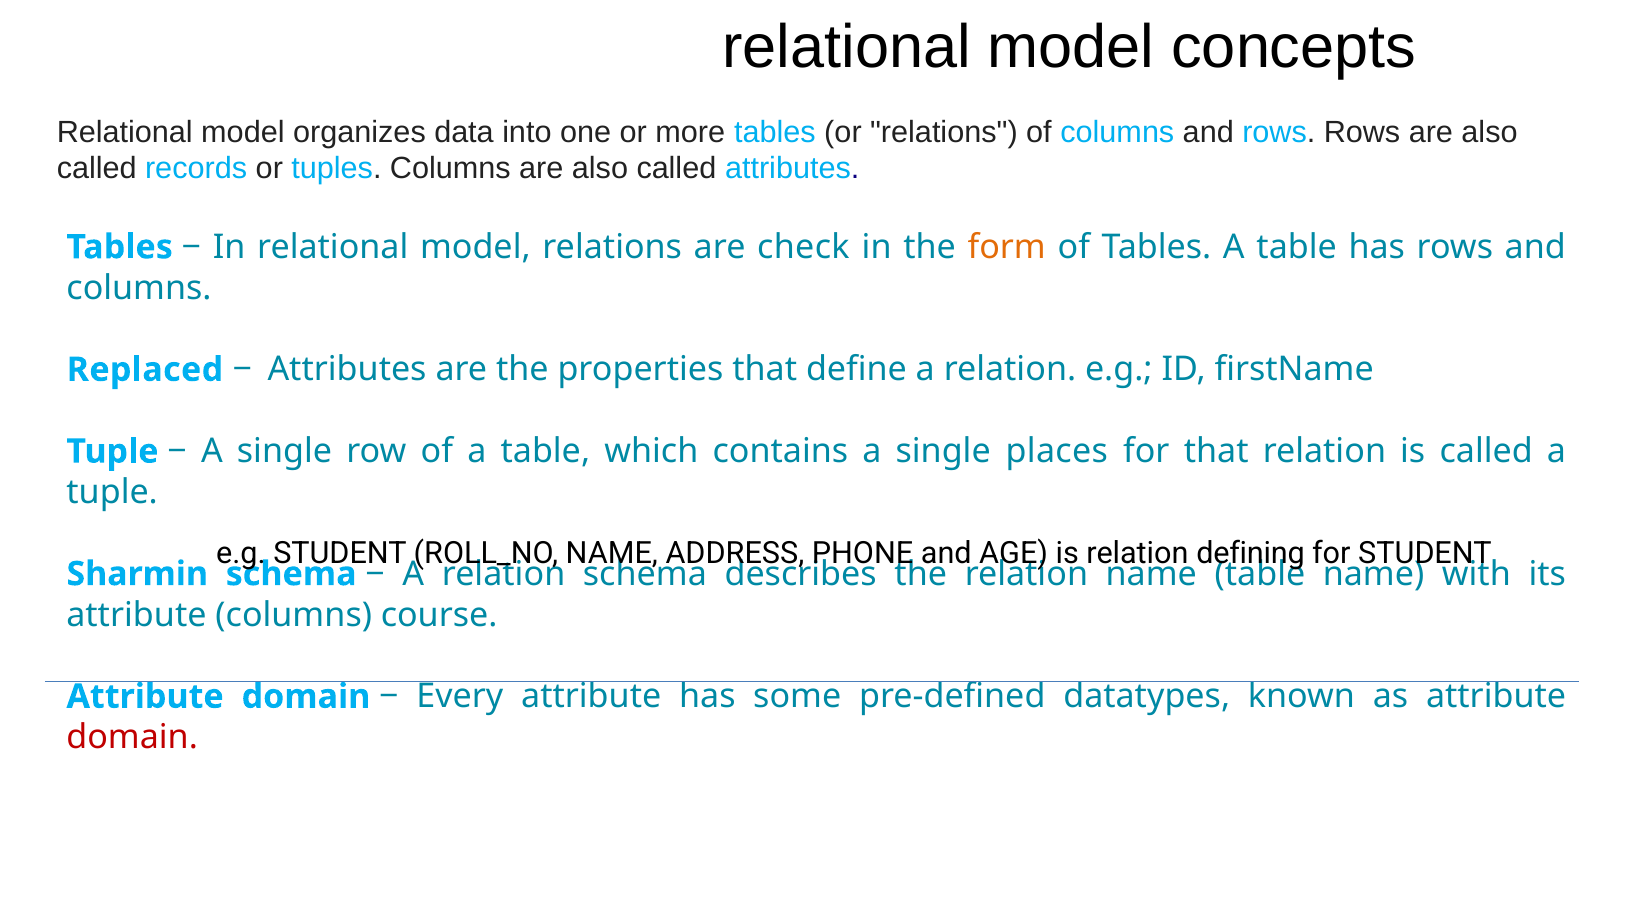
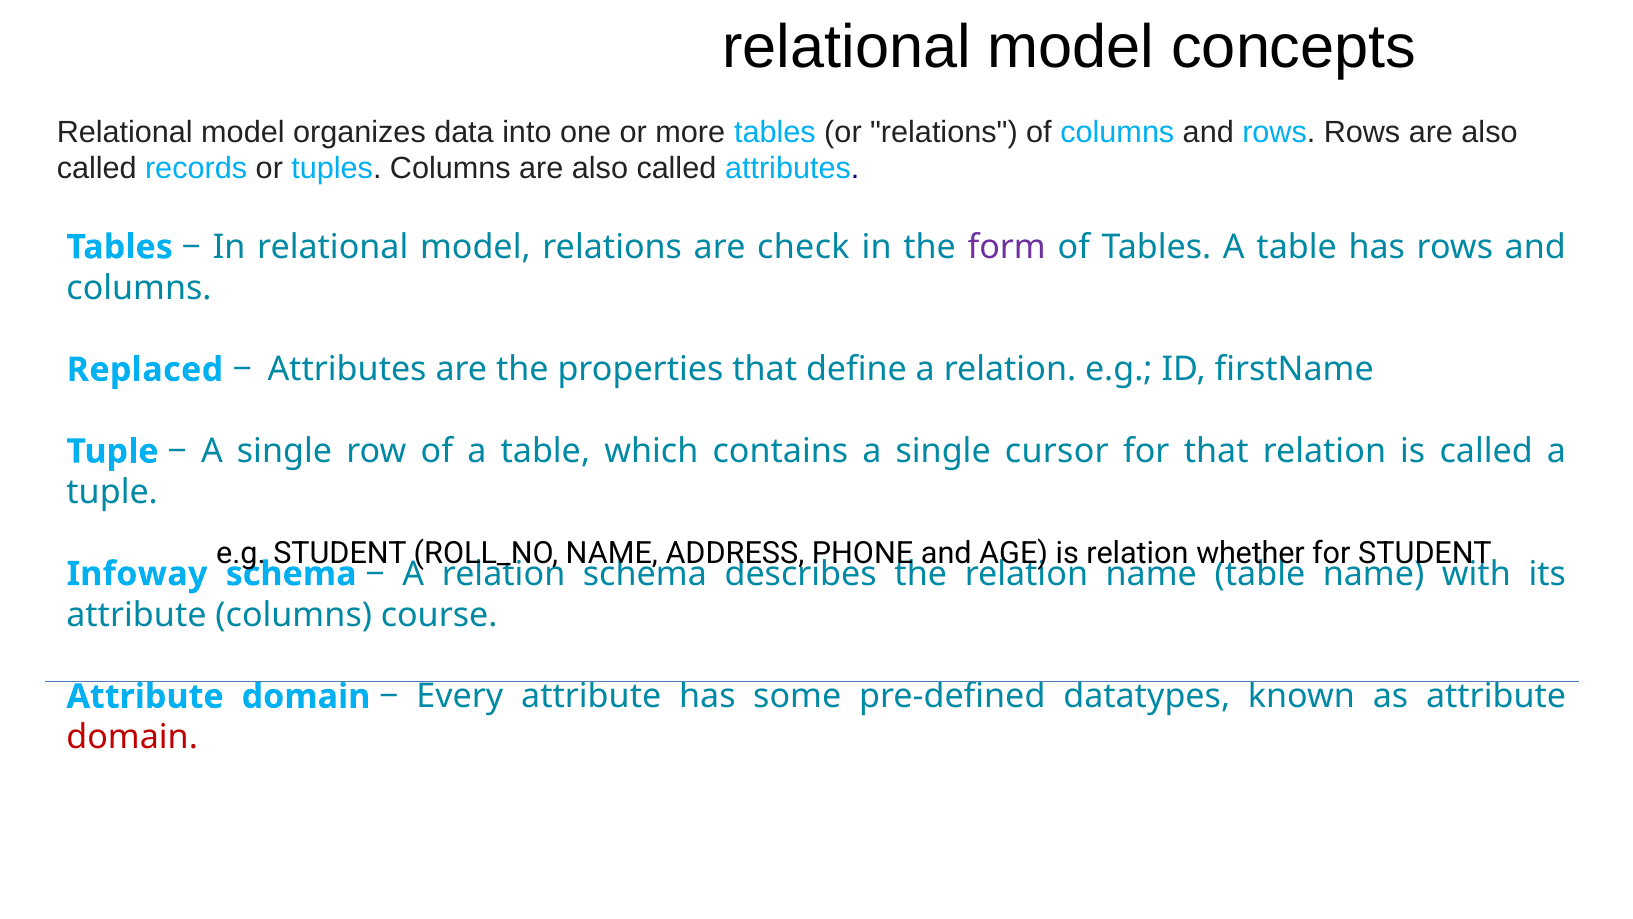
form colour: orange -> purple (1007, 247)
places: places -> cursor (1057, 451)
defining: defining -> whether (1250, 553)
Sharmin: Sharmin -> Infoway (137, 574)
